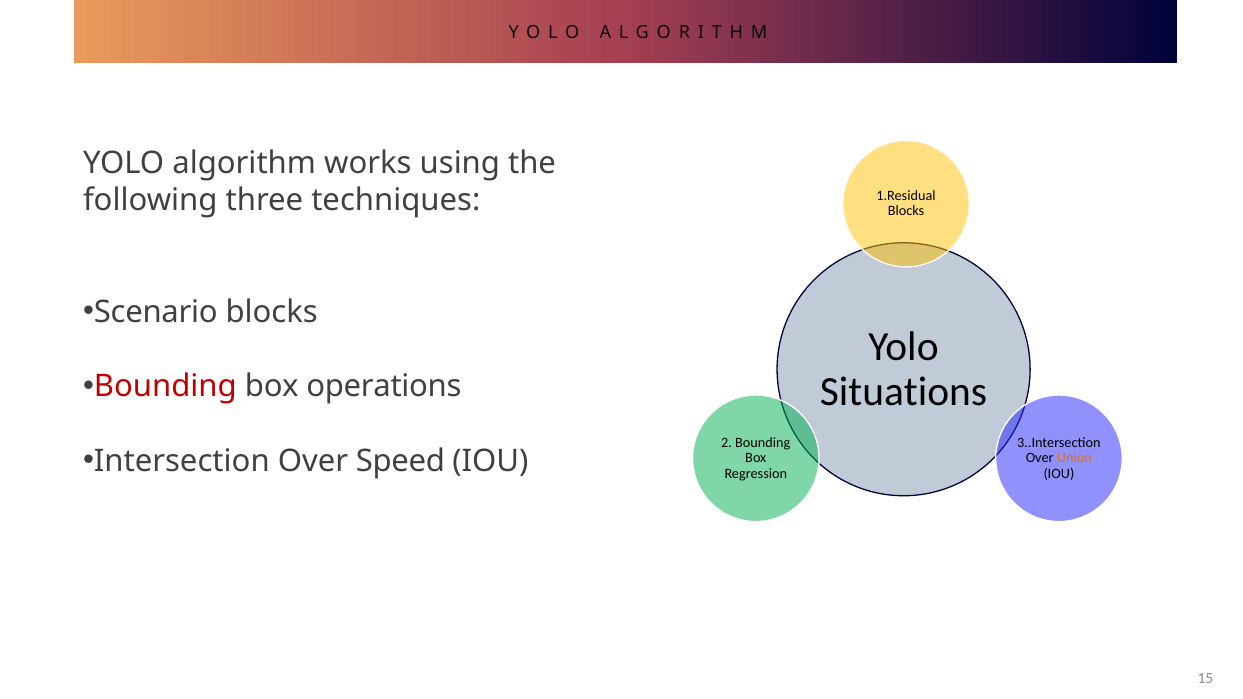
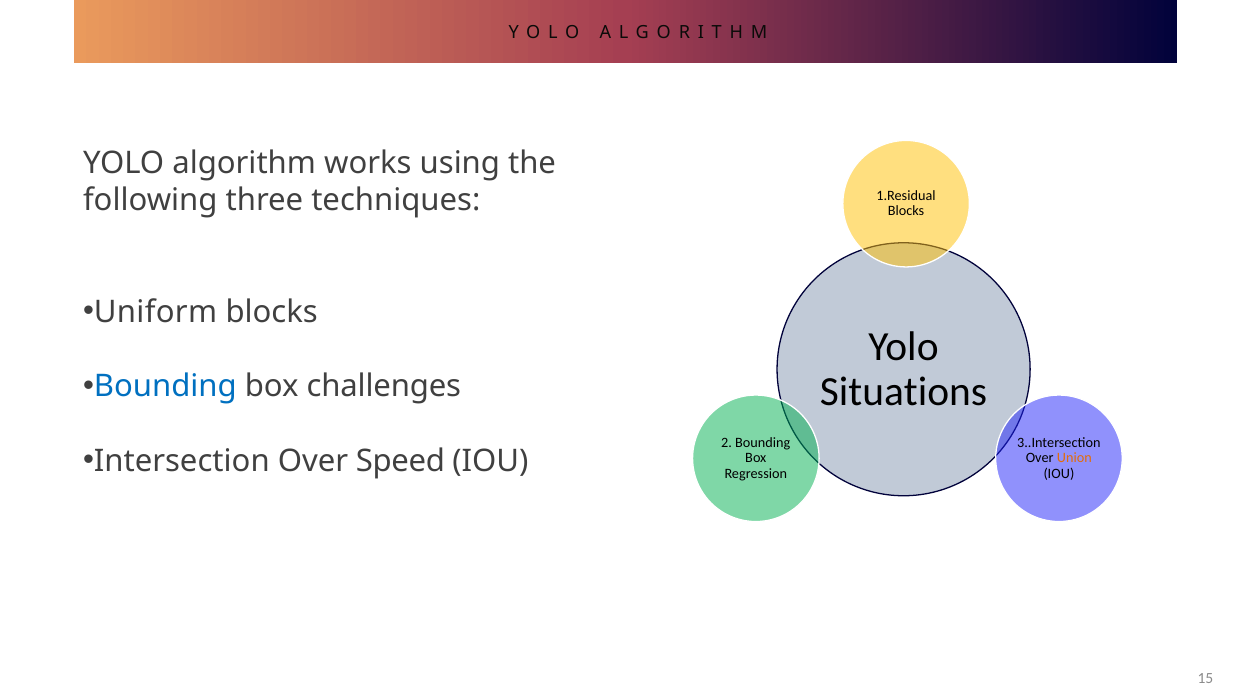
Scenario: Scenario -> Uniform (156, 312)
Bounding colour: red -> blue (165, 387)
operations: operations -> challenges (384, 387)
